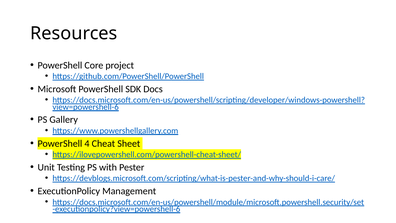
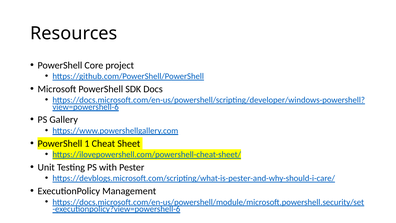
4: 4 -> 1 (87, 143)
